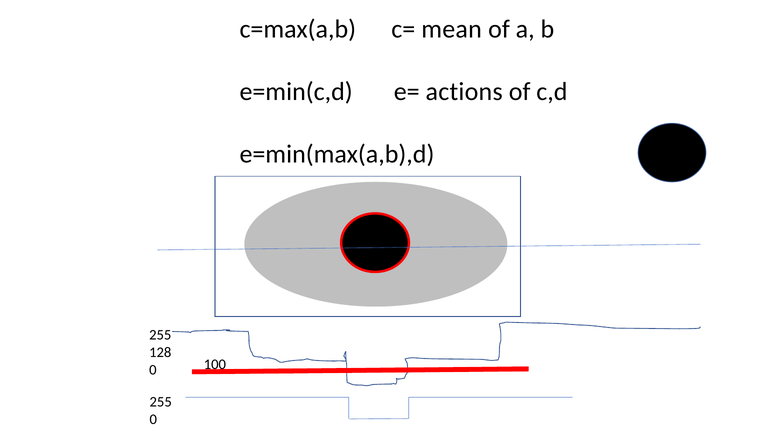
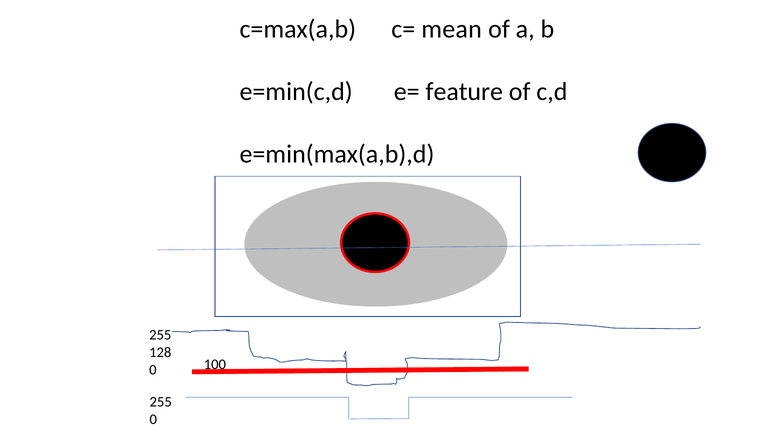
actions: actions -> feature (464, 91)
